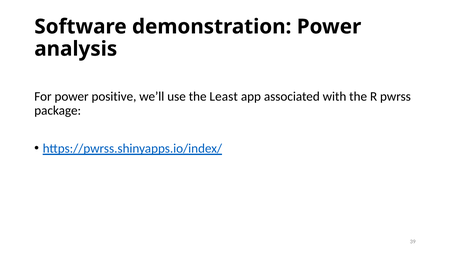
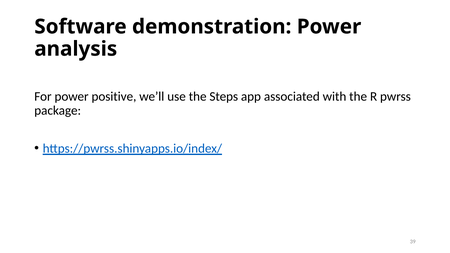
Least: Least -> Steps (224, 97)
